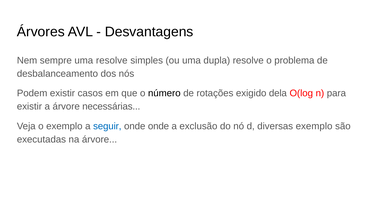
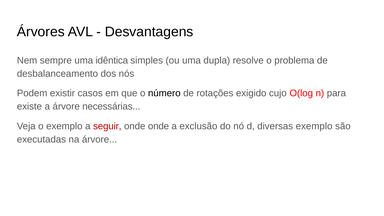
uma resolve: resolve -> idêntica (112, 60)
dela: dela -> cujo (278, 93)
existir: existir -> existe (29, 107)
seguir colour: blue -> red (107, 126)
